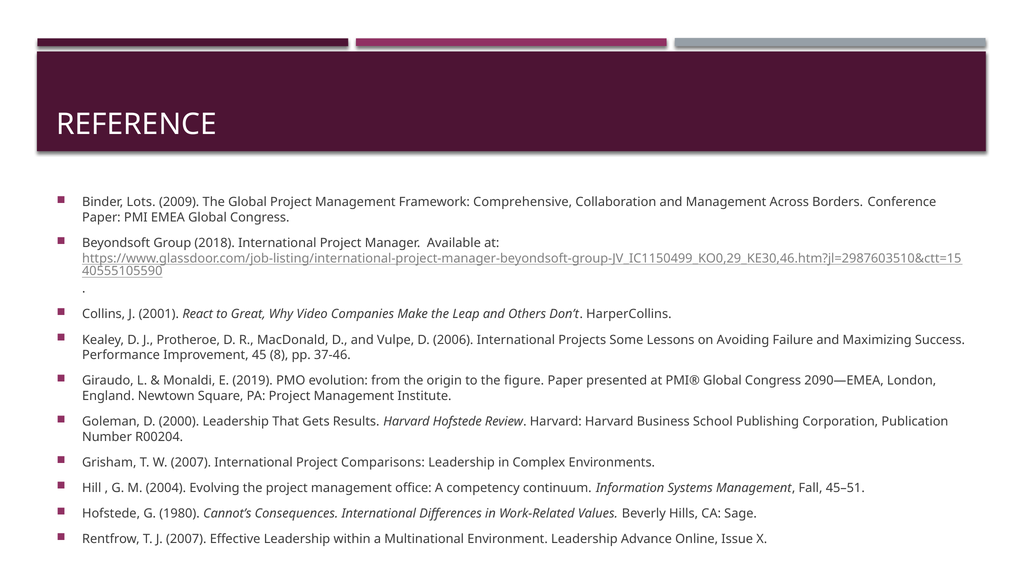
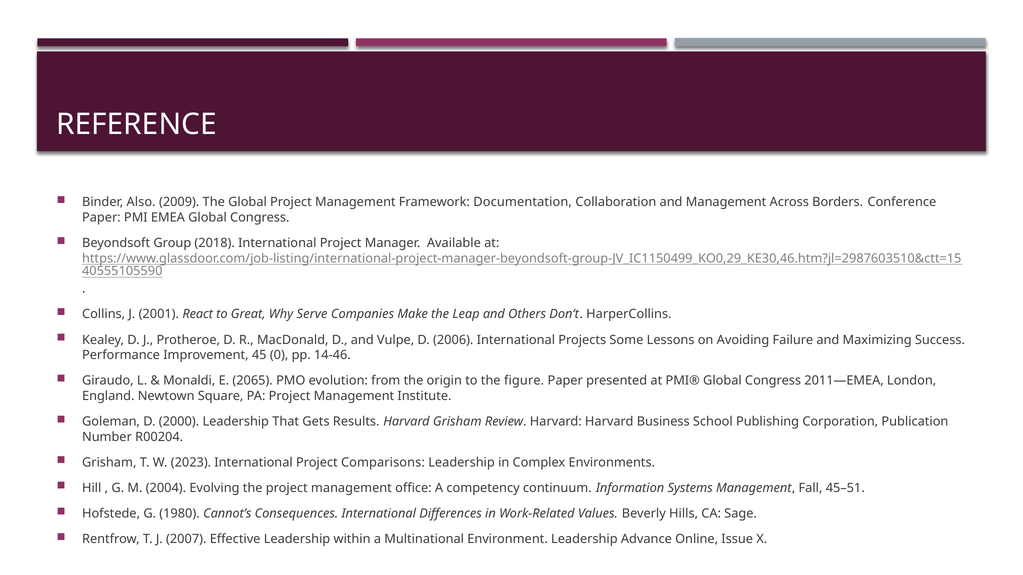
Lots: Lots -> Also (141, 202)
Comprehensive: Comprehensive -> Documentation (523, 202)
Video: Video -> Serve (312, 314)
8: 8 -> 0 (279, 355)
37-46: 37-46 -> 14-46 (332, 355)
2019: 2019 -> 2065 (253, 381)
2090—EMEA: 2090—EMEA -> 2011—EMEA (844, 381)
Harvard Hofstede: Hofstede -> Grisham (457, 422)
W 2007: 2007 -> 2023 (191, 463)
